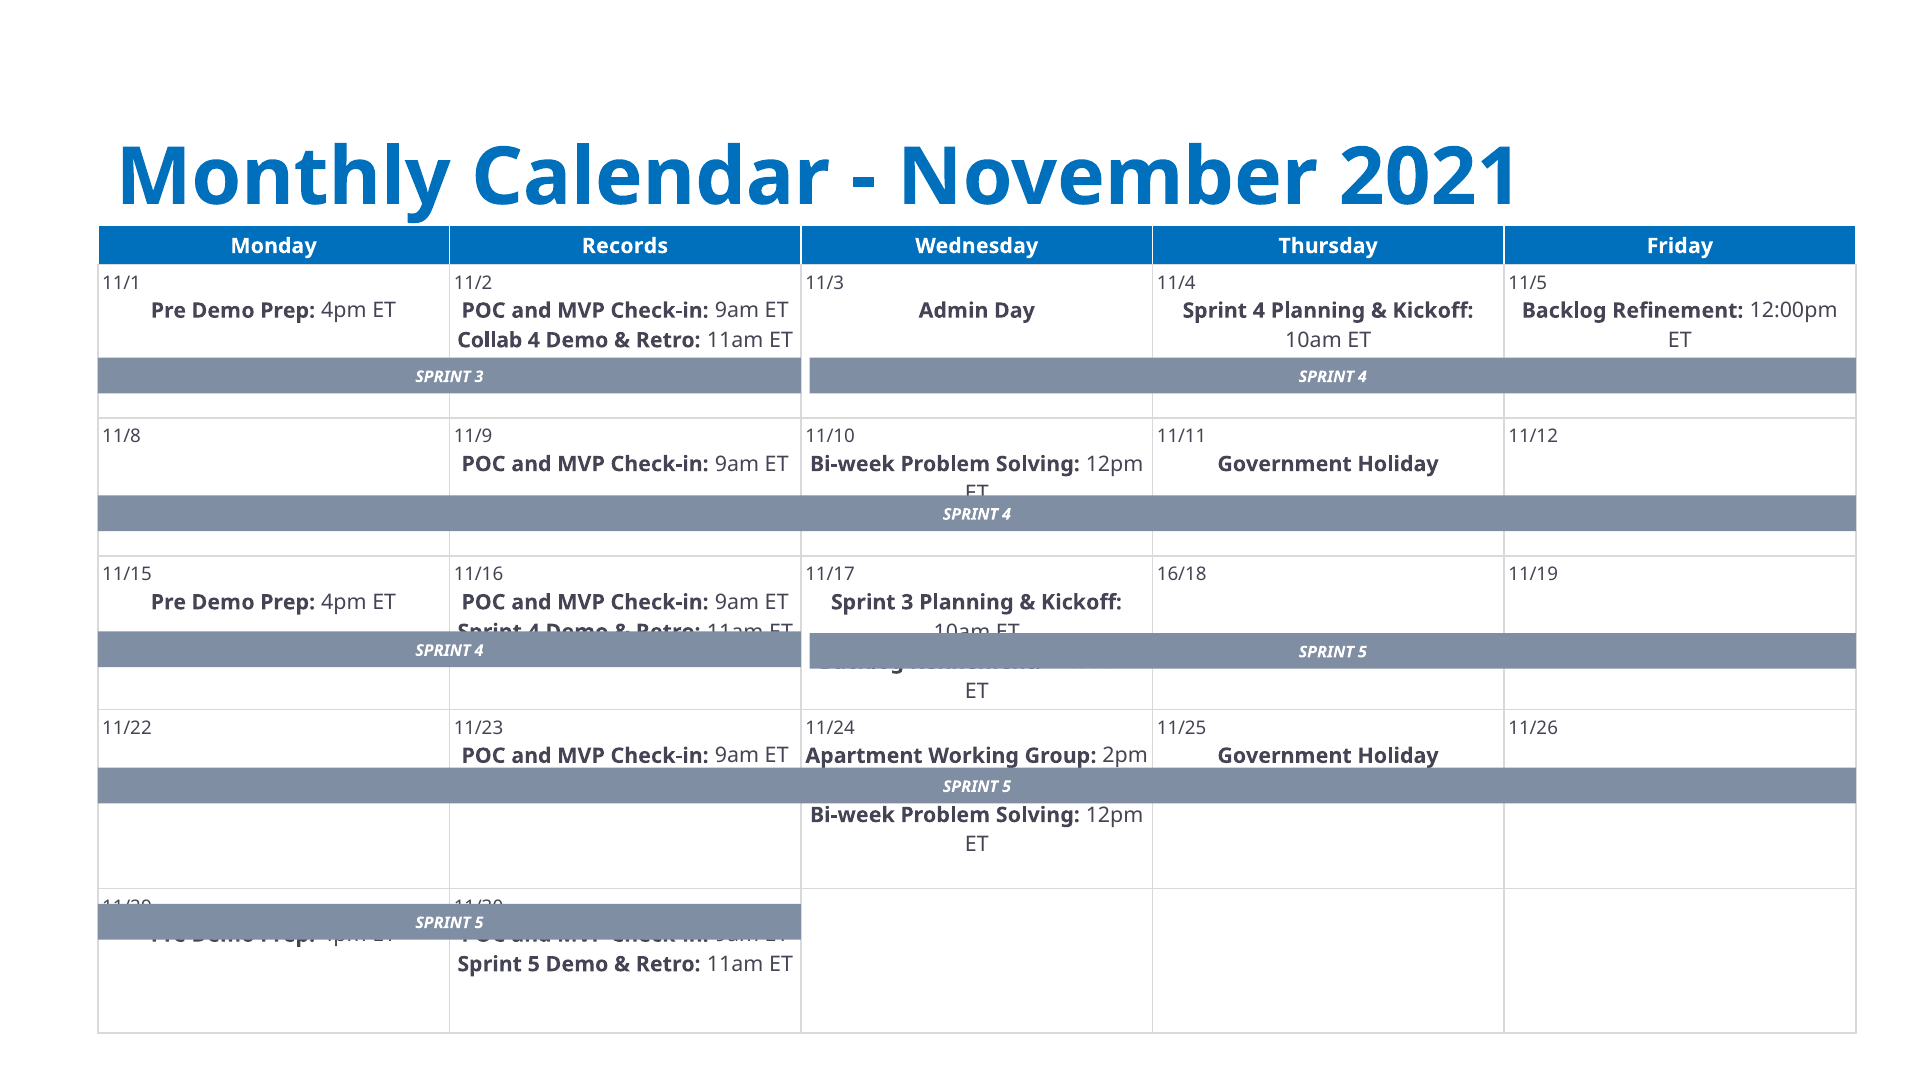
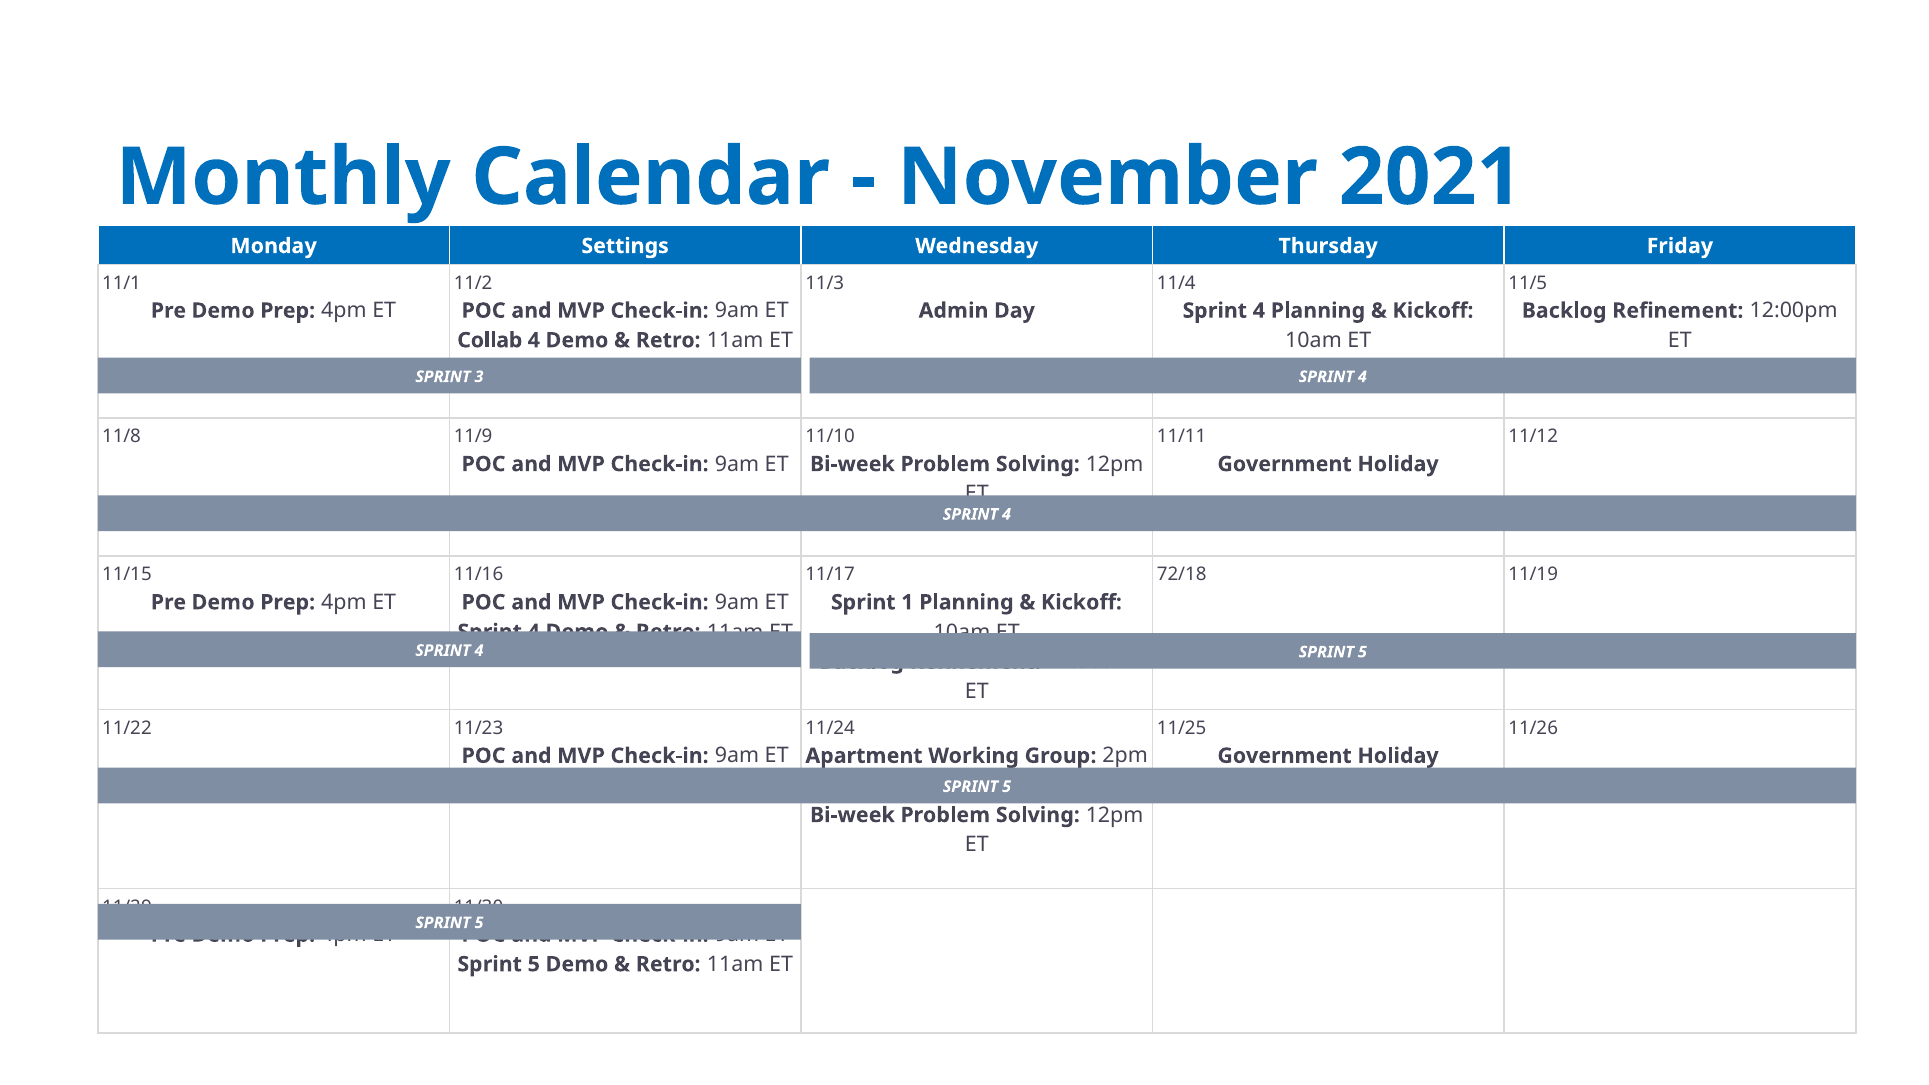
Records: Records -> Settings (625, 246)
16/18: 16/18 -> 72/18 (1182, 575)
3: 3 -> 1 (907, 602)
